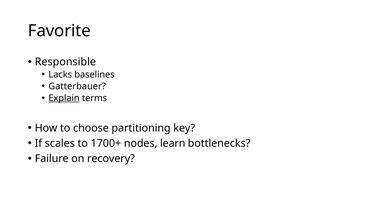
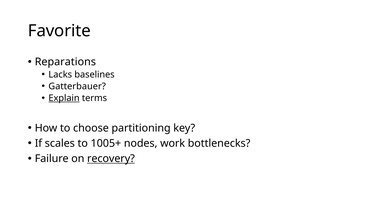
Responsible: Responsible -> Reparations (65, 62)
1700+: 1700+ -> 1005+ (106, 143)
learn: learn -> work (173, 143)
recovery underline: none -> present (111, 159)
